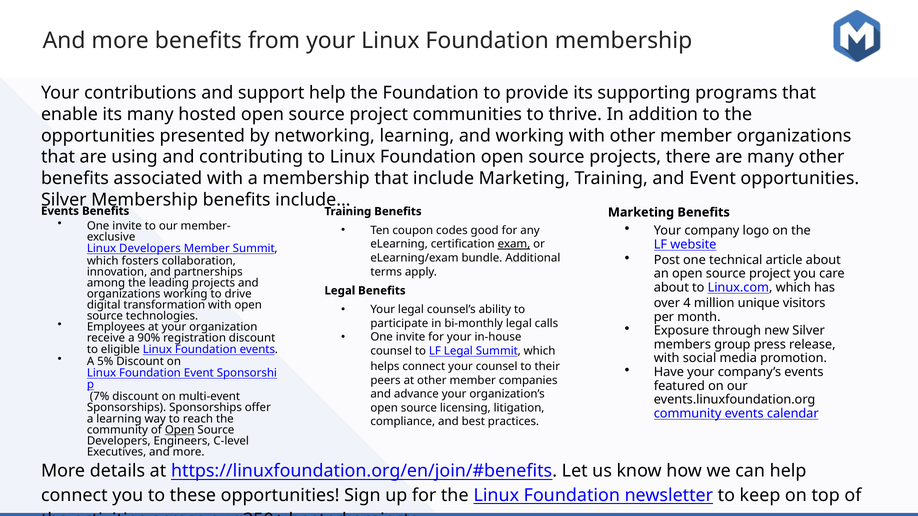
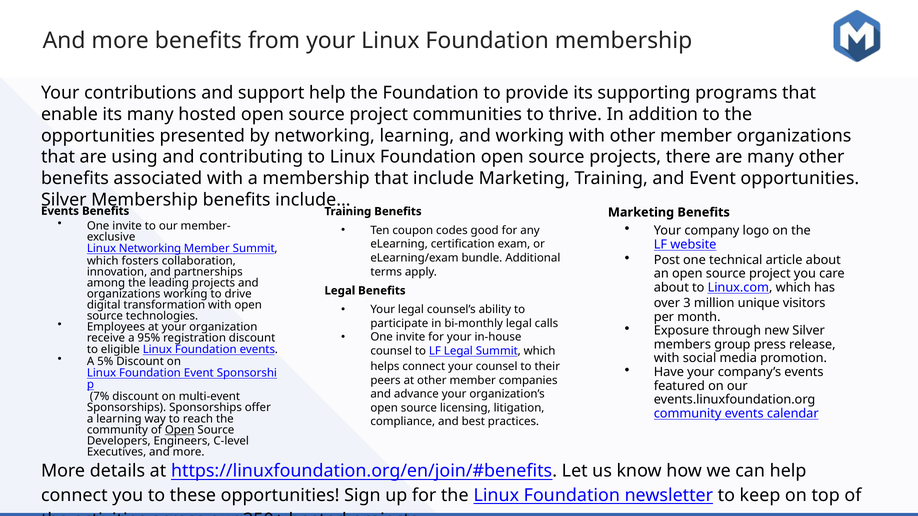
exam underline: present -> none (514, 244)
Linux Developers: Developers -> Networking (150, 249)
4: 4 -> 3 (687, 303)
90%: 90% -> 95% (149, 338)
